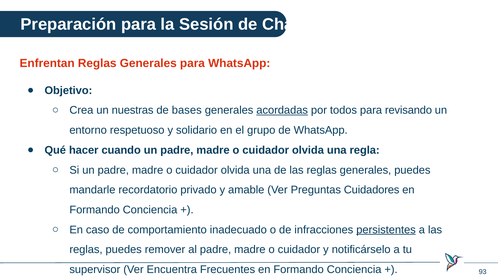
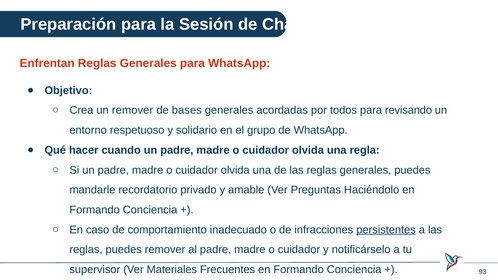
un nuestras: nuestras -> remover (132, 110)
acordadas underline: present -> none (282, 110)
Cuidadores: Cuidadores -> Haciéndolo (372, 190)
Encuentra: Encuentra -> Materiales (172, 270)
